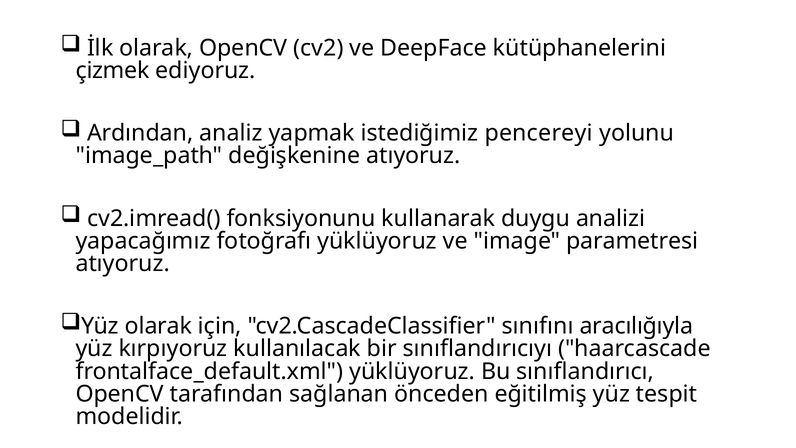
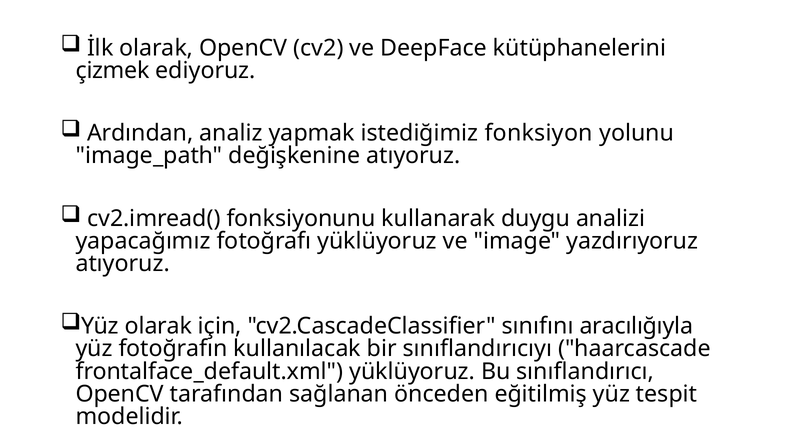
pencereyi: pencereyi -> fonksiyon (539, 133)
parametresi: parametresi -> yazdırıyoruz (632, 241)
kırpıyoruz: kırpıyoruz -> fotoğrafın (173, 349)
